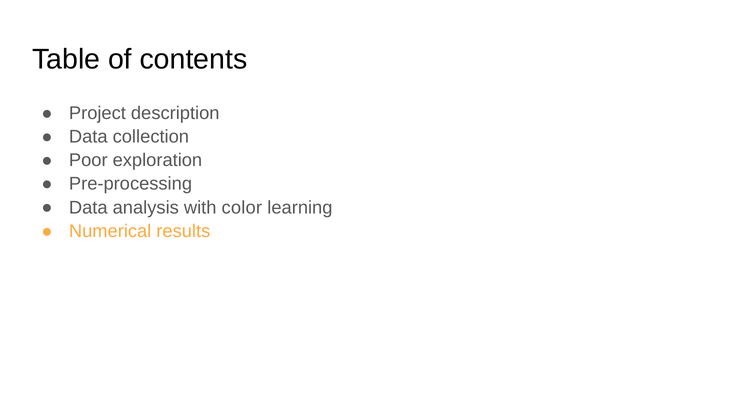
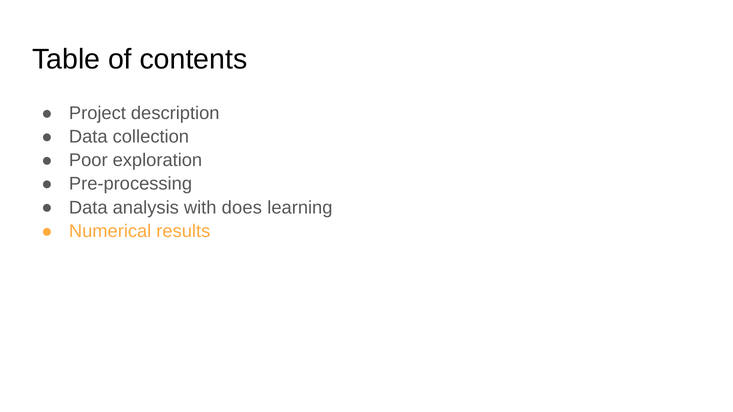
color: color -> does (242, 208)
